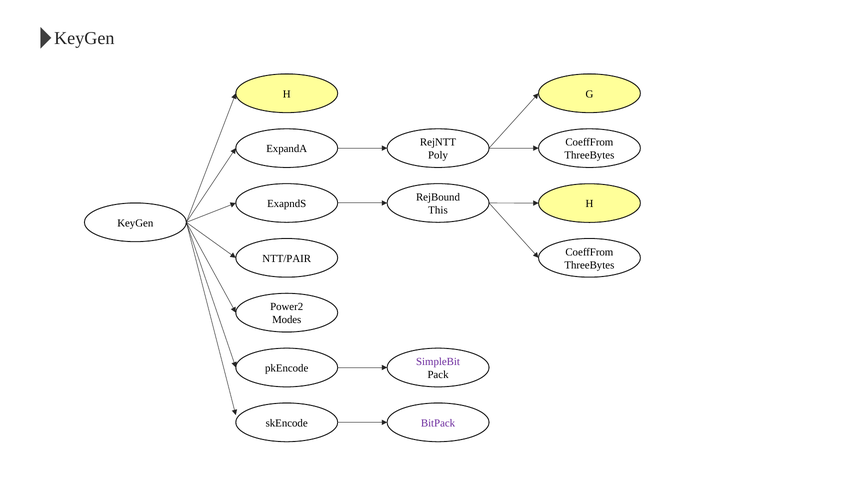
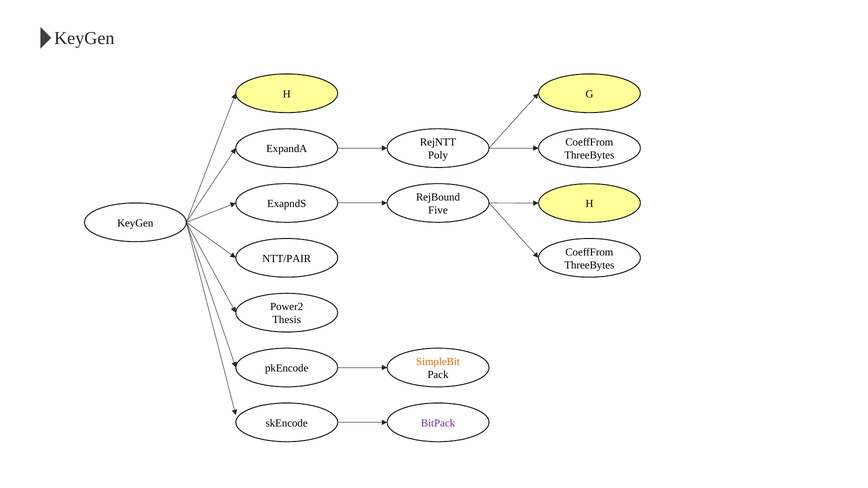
This: This -> Five (438, 210)
Modes: Modes -> Thesis (287, 320)
SimpleBit colour: purple -> orange (438, 362)
